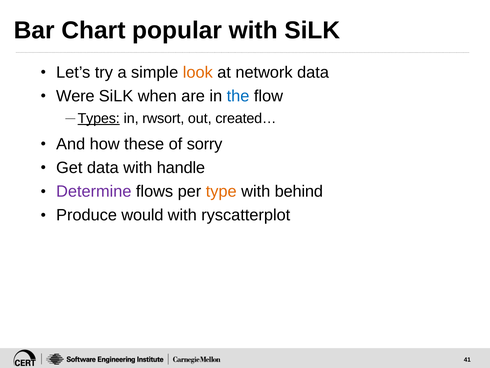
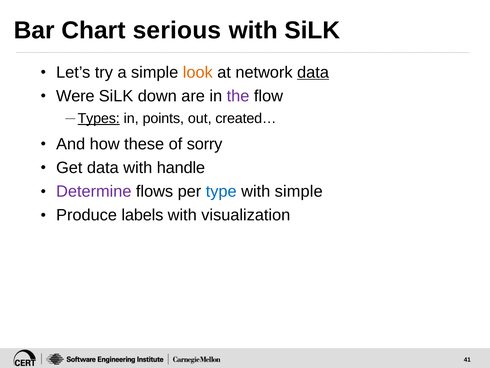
popular: popular -> serious (177, 30)
data underline: none -> present (313, 72)
when: when -> down (157, 96)
the colour: blue -> purple (238, 96)
rwsort: rwsort -> points (163, 118)
type colour: orange -> blue (221, 191)
with behind: behind -> simple (299, 191)
would: would -> labels (142, 215)
ryscatterplot: ryscatterplot -> visualization (246, 215)
